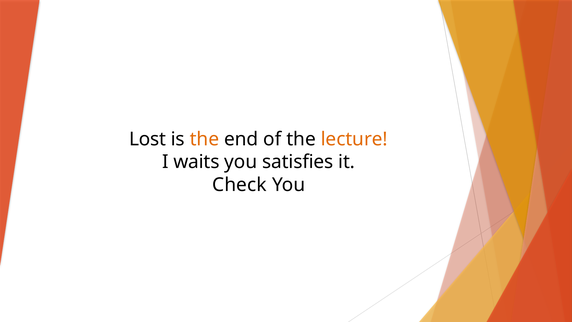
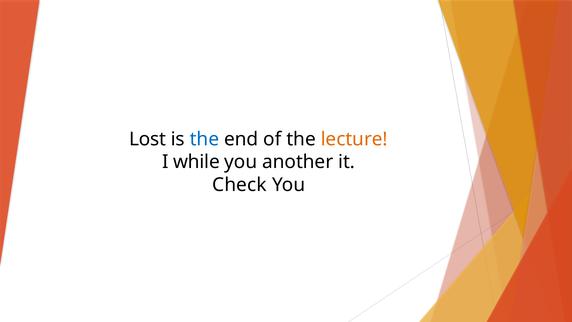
the colour: orange -> blue (204, 139)
waits: waits -> while (196, 162)
satisfies: satisfies -> another (298, 162)
